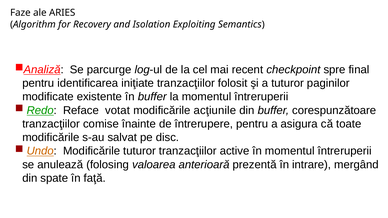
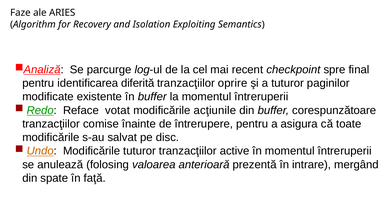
iniţiate: iniţiate -> diferită (138, 83)
folosit: folosit -> oprire (233, 83)
